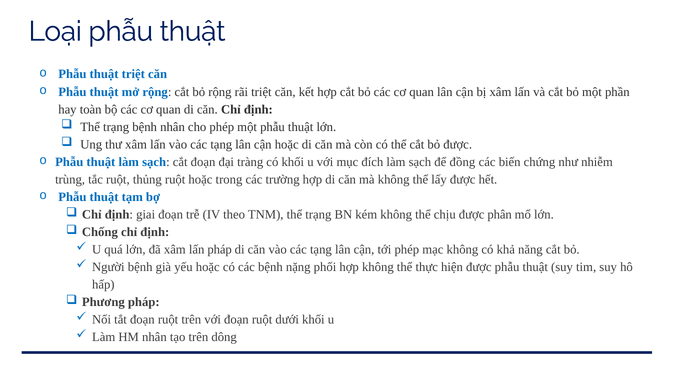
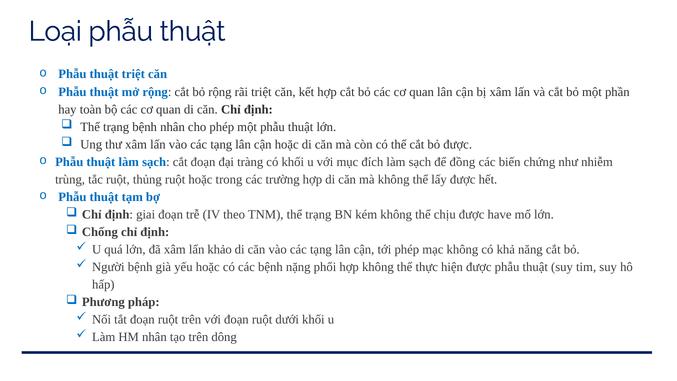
phân: phân -> have (500, 214)
lấn pháp: pháp -> khảo (220, 249)
